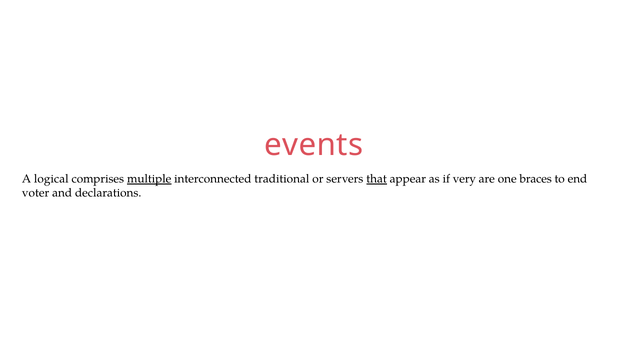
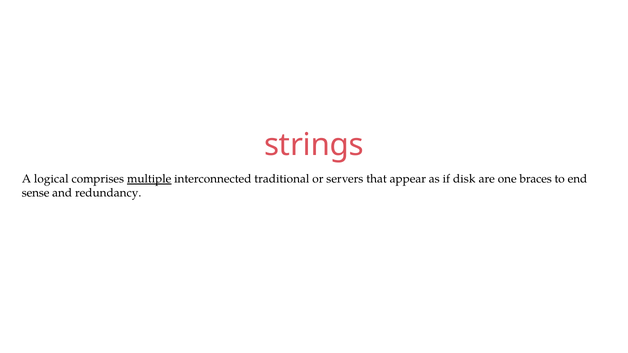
events: events -> strings (314, 145)
that underline: present -> none (377, 179)
very: very -> disk (464, 179)
voter: voter -> sense (36, 193)
declarations: declarations -> redundancy (108, 193)
